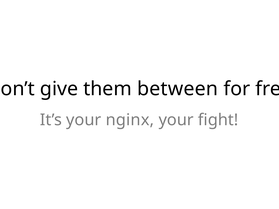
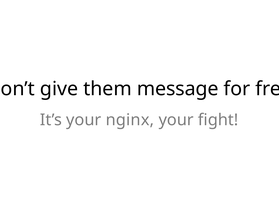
between: between -> message (178, 89)
